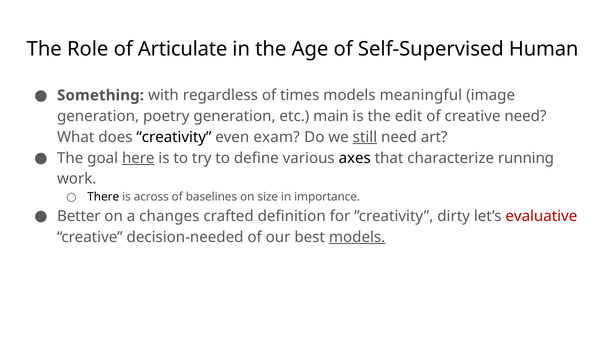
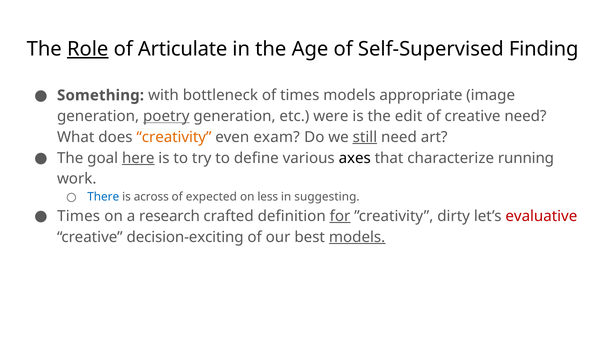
Role underline: none -> present (88, 49)
Human: Human -> Finding (544, 49)
regardless: regardless -> bottleneck (220, 95)
meaningful: meaningful -> appropriate (421, 95)
poetry underline: none -> present (166, 116)
main: main -> were (331, 116)
creativity colour: black -> orange (174, 137)
There colour: black -> blue (103, 197)
baselines: baselines -> expected (211, 197)
size: size -> less (268, 197)
importance: importance -> suggesting (327, 197)
Better: Better -> Times (79, 216)
changes: changes -> research (169, 216)
for underline: none -> present (340, 216)
decision-needed: decision-needed -> decision-exciting (185, 237)
